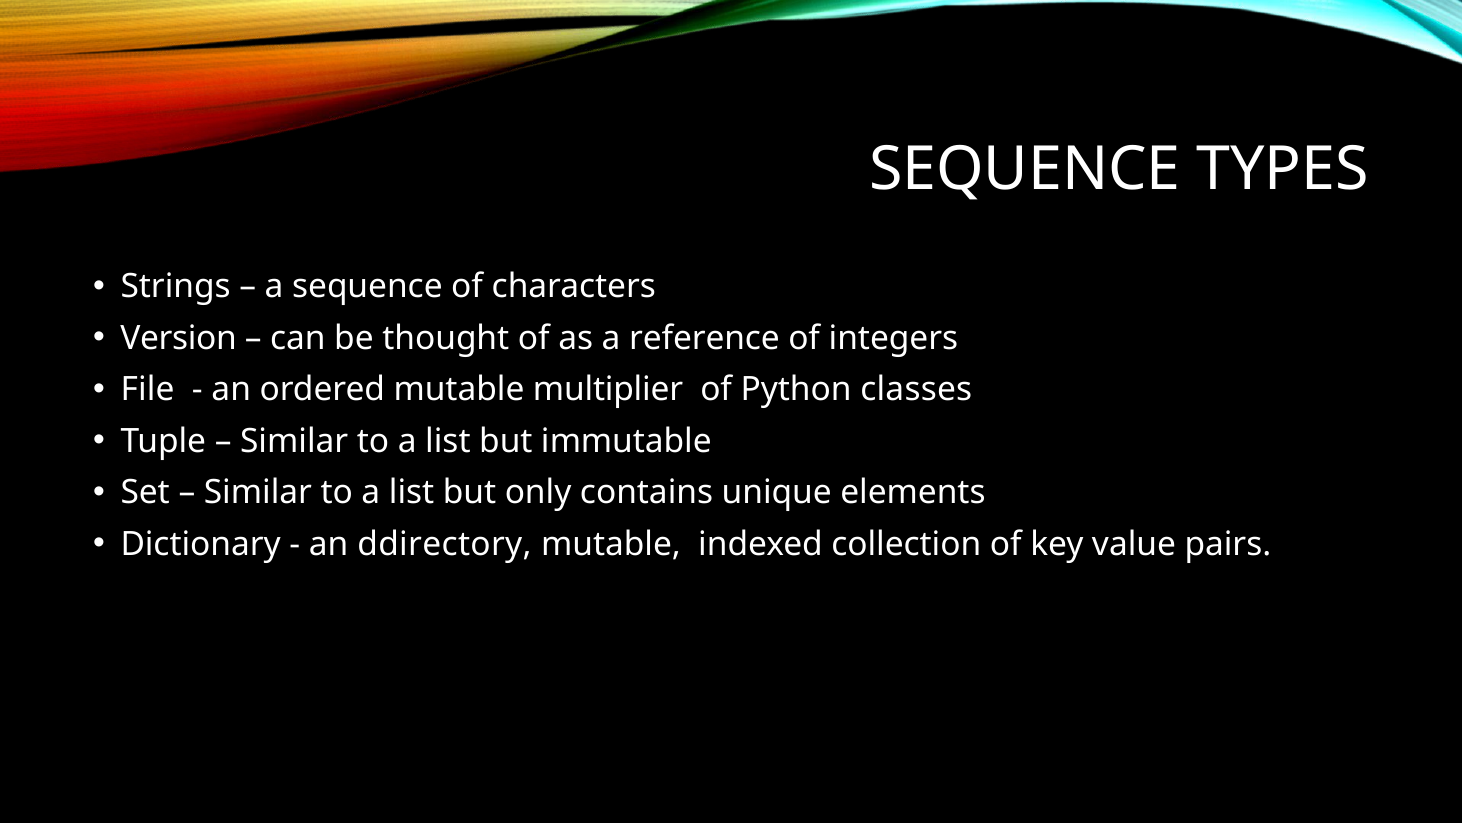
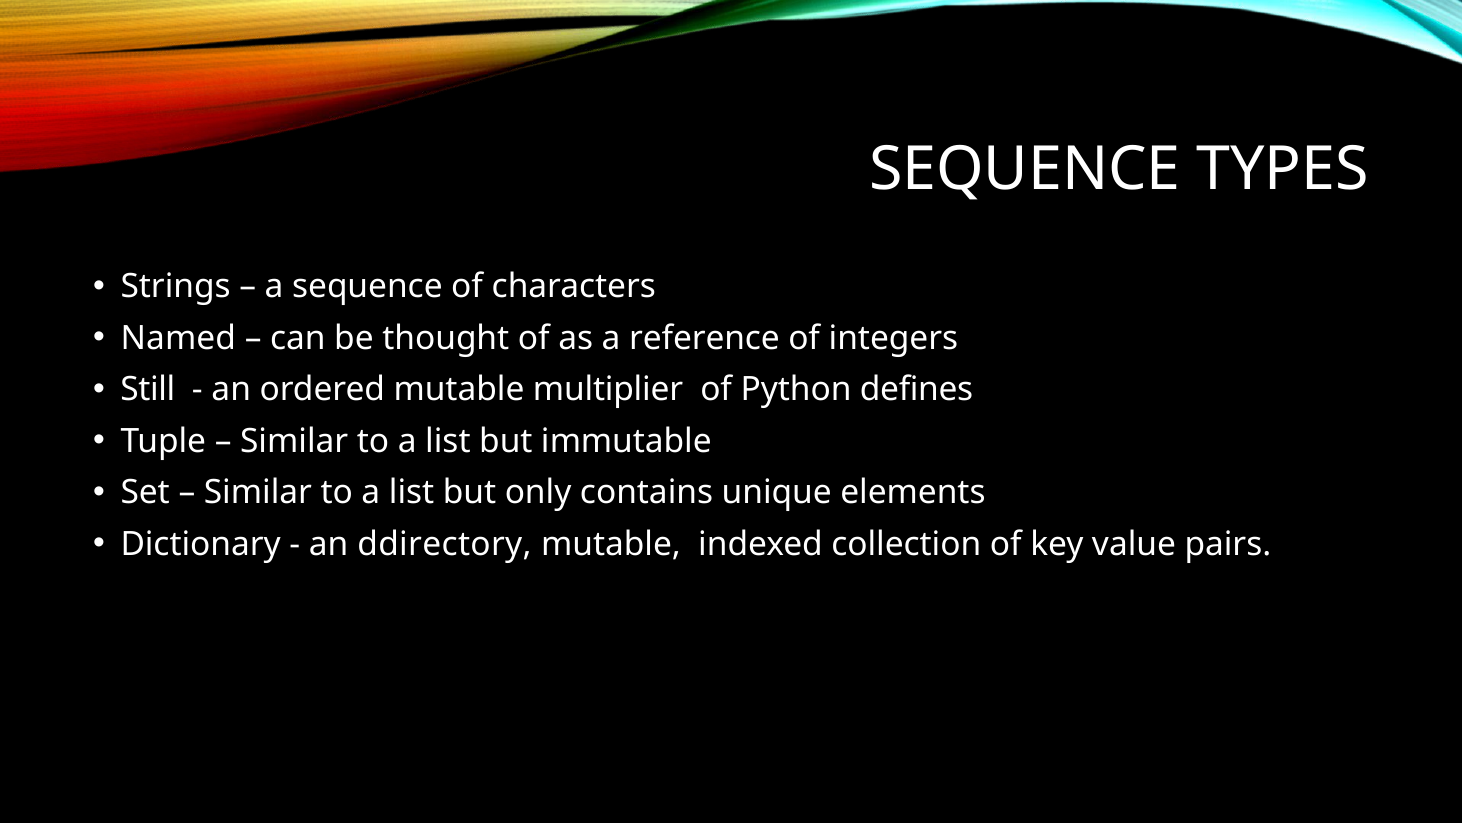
Version: Version -> Named (178, 338)
File: File -> Still (148, 389)
classes: classes -> defines (917, 389)
